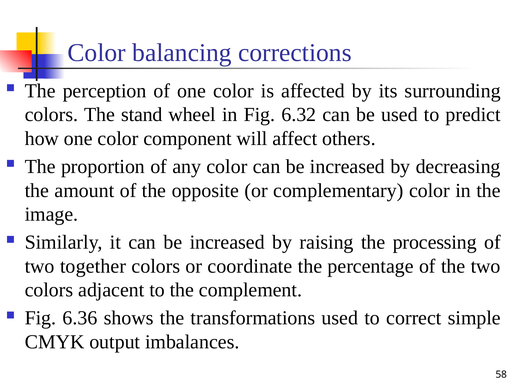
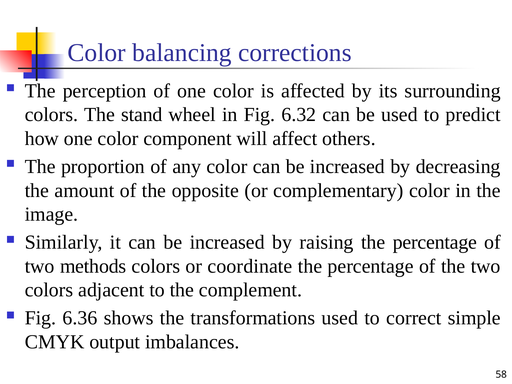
raising the processing: processing -> percentage (435, 242)
together: together -> methods (93, 266)
